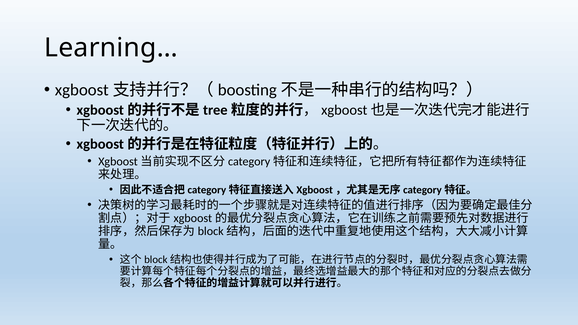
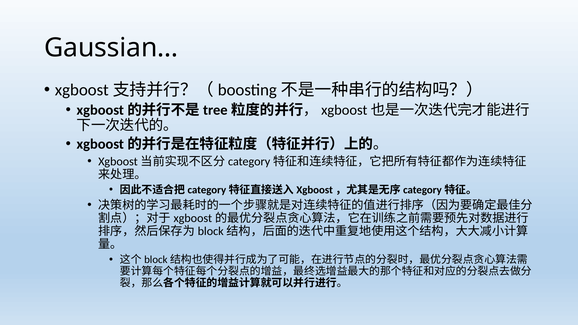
Learning…: Learning… -> Gaussian… (111, 48)
